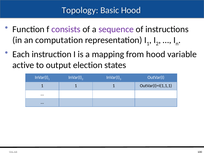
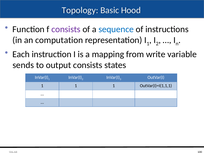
sequence colour: purple -> blue (116, 29)
from hood: hood -> write (156, 54)
active: active -> sends (23, 65)
output election: election -> consists (88, 65)
